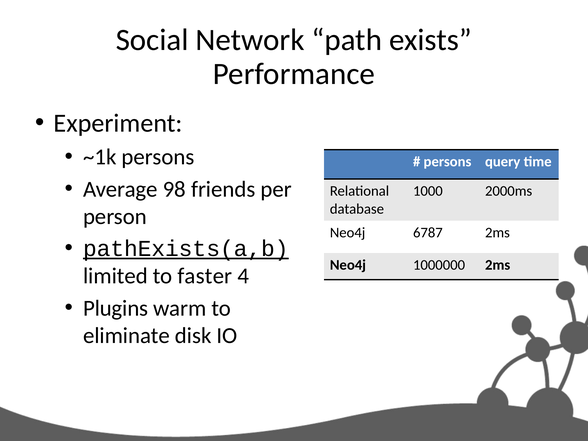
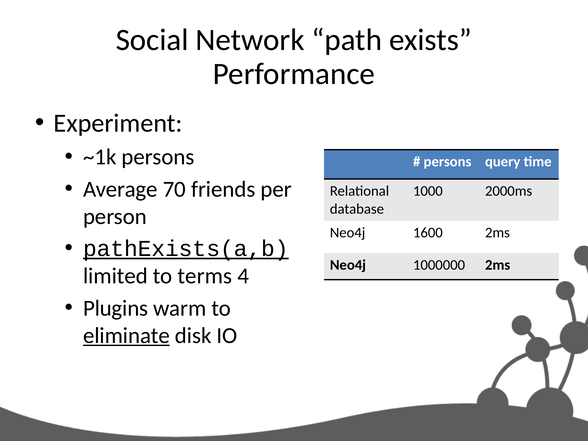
98: 98 -> 70 (174, 189)
6787: 6787 -> 1600 (428, 233)
faster: faster -> terms (205, 276)
eliminate underline: none -> present (126, 336)
